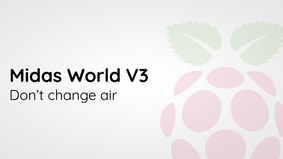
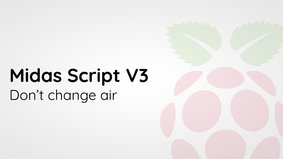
World: World -> Script (94, 76)
